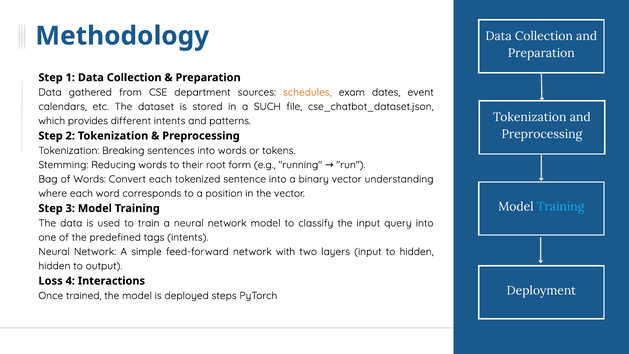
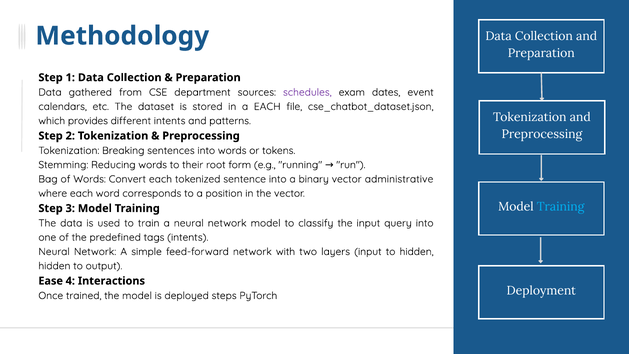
schedules colour: orange -> purple (307, 92)
a SUCH: SUCH -> EACH (267, 106)
understanding: understanding -> administrative (399, 179)
Loss: Loss -> Ease (51, 281)
